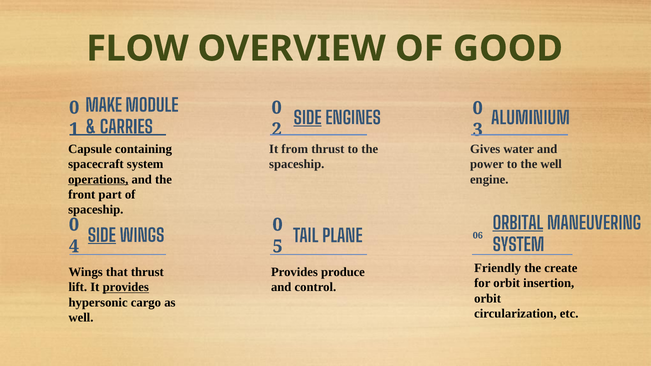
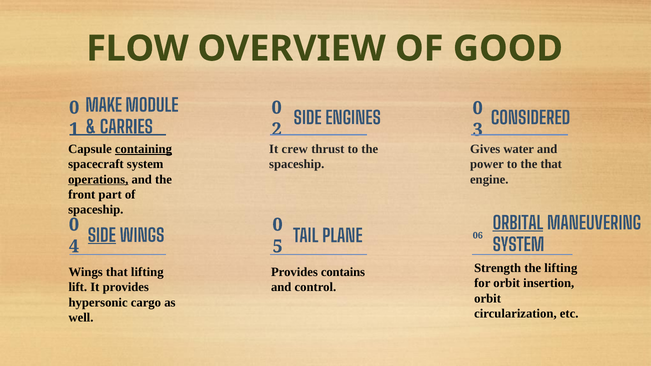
SIDE underline: present -> none (308, 118)
ALUMINIUM: ALUMINIUM -> CONSIDERED (531, 118)
containing underline: none -> present (143, 149)
from: from -> crew (295, 149)
the well: well -> that (551, 164)
Friendly: Friendly -> Strength (498, 268)
the create: create -> lifting (561, 268)
that thrust: thrust -> lifting (147, 272)
produce: produce -> contains (343, 272)
provides underline: present -> none (126, 287)
